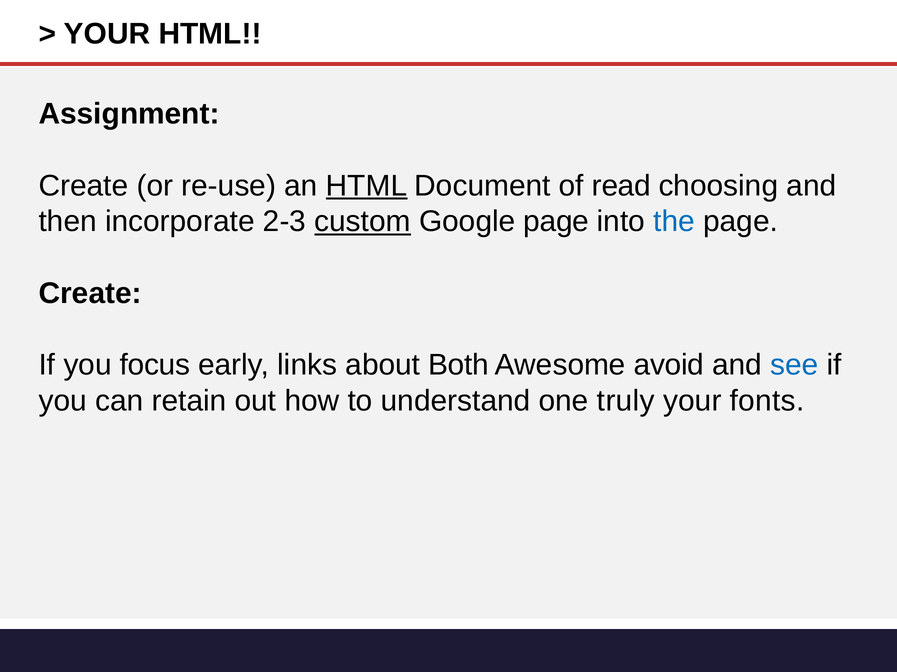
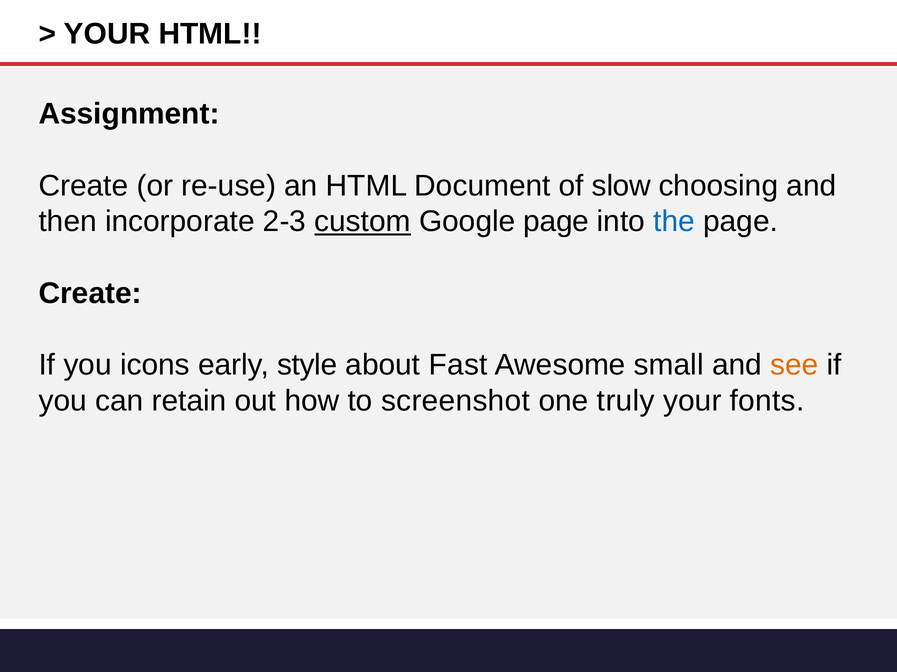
HTML underline: present -> none (367, 186)
read: read -> slow (621, 186)
focus: focus -> icons (155, 365)
links: links -> style (307, 365)
Both: Both -> Fast (458, 365)
avoid: avoid -> small (669, 365)
see colour: blue -> orange (794, 365)
understand: understand -> screenshot (455, 401)
